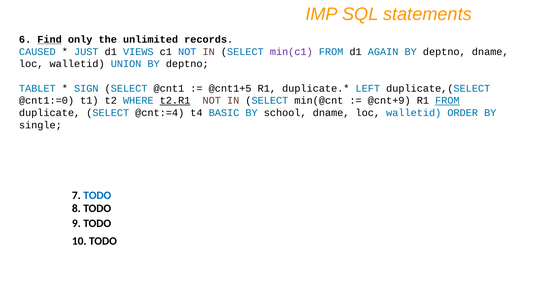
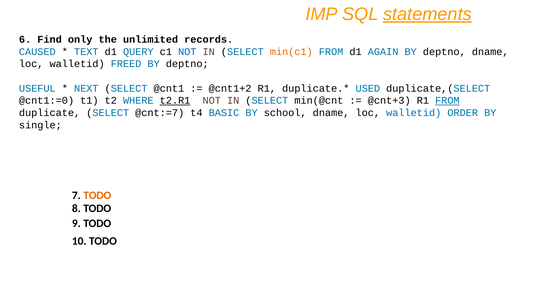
statements underline: none -> present (427, 14)
Find underline: present -> none (50, 39)
JUST: JUST -> TEXT (86, 52)
VIEWS: VIEWS -> QUERY (138, 52)
min(c1 colour: purple -> orange (291, 52)
UNION: UNION -> FREED (126, 64)
TABLET: TABLET -> USEFUL (37, 88)
SIGN: SIGN -> NEXT (86, 88)
@cnt1+5: @cnt1+5 -> @cnt1+2 (230, 88)
LEFT: LEFT -> USED (368, 88)
@cnt+9: @cnt+9 -> @cnt+3 (389, 101)
@cnt:=4: @cnt:=4 -> @cnt:=7 (160, 113)
TODO colour: blue -> orange (97, 195)
